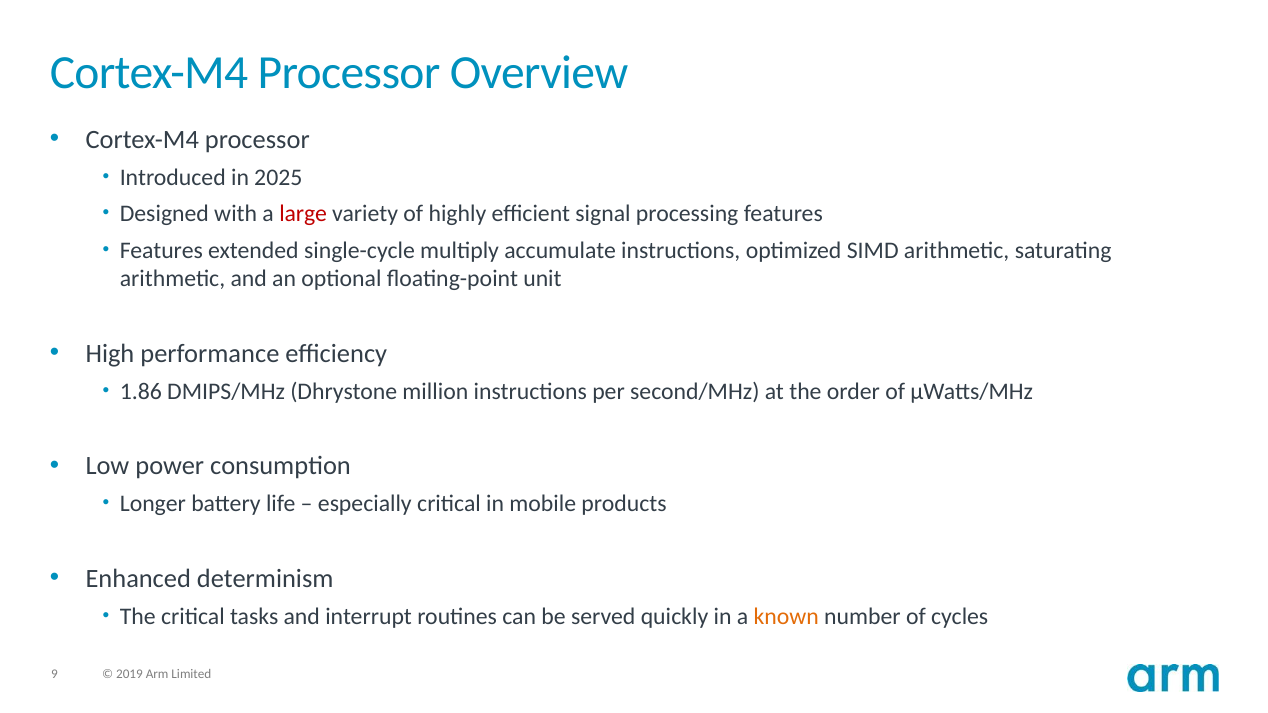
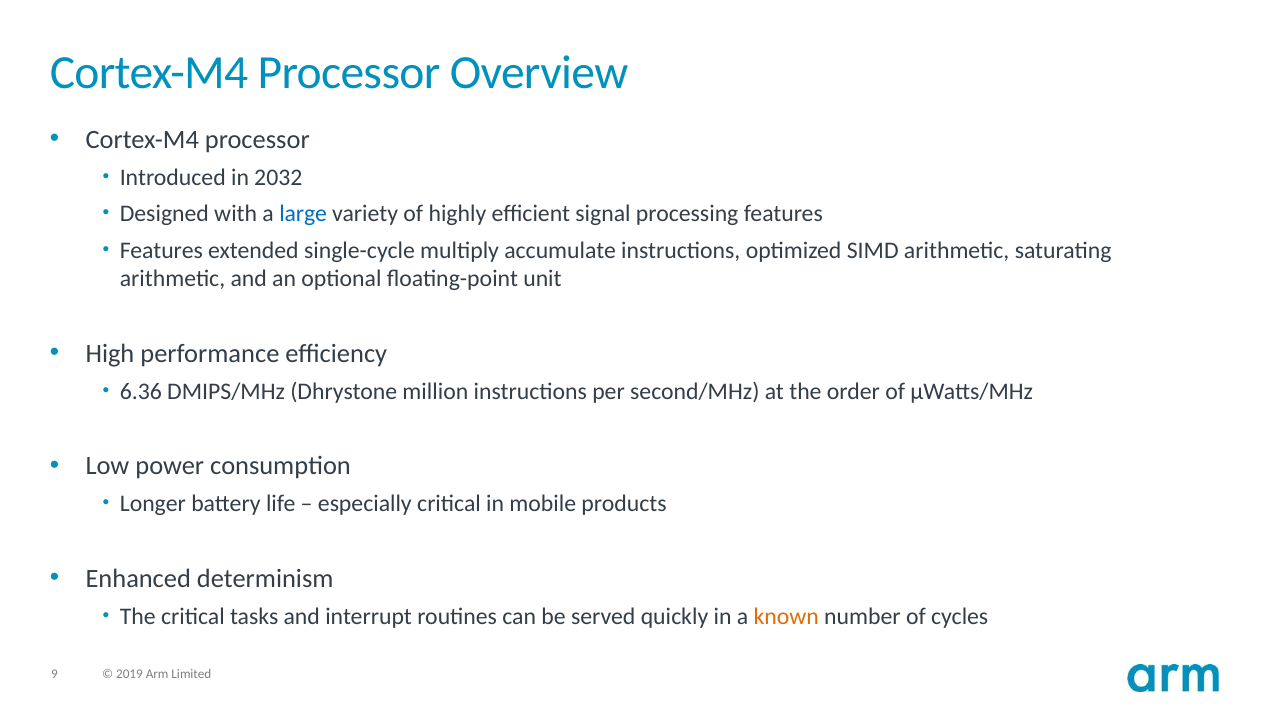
2025: 2025 -> 2032 (278, 177)
large colour: red -> blue (303, 214)
1.86: 1.86 -> 6.36 (141, 391)
